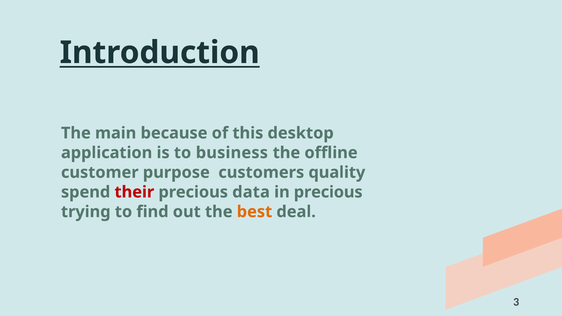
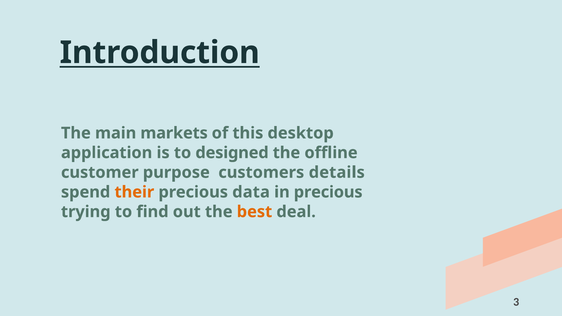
because: because -> markets (174, 133)
business: business -> designed (232, 153)
quality: quality -> details (337, 172)
their colour: red -> orange (134, 192)
